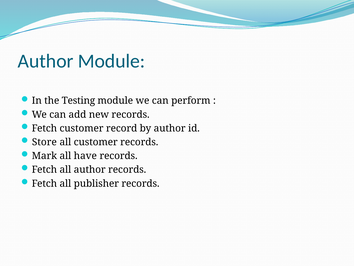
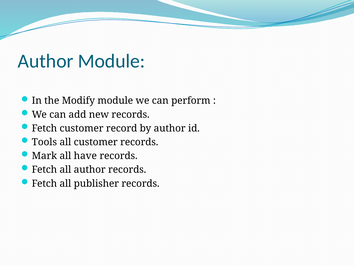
Testing: Testing -> Modify (78, 101)
Store: Store -> Tools (44, 142)
